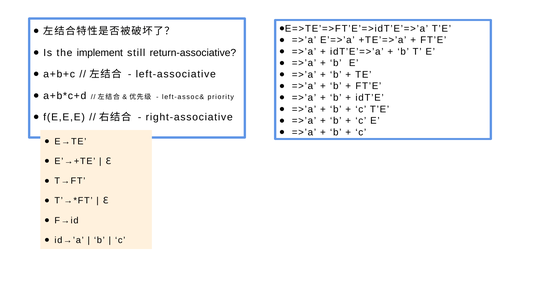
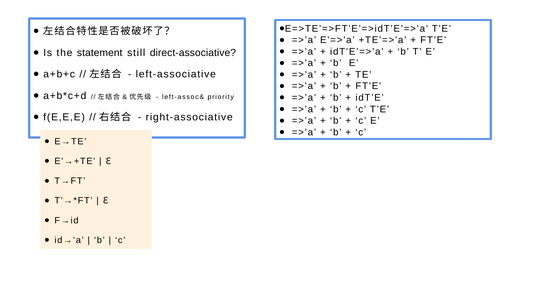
implement: implement -> statement (100, 53)
return-associative: return-associative -> direct-associative (193, 53)
